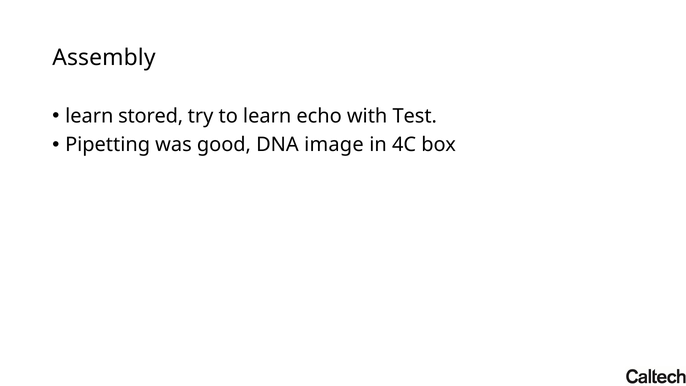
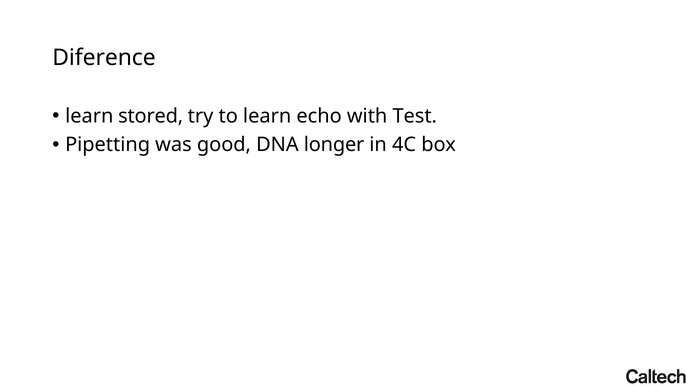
Assembly: Assembly -> Diference (104, 58)
image: image -> longer (334, 145)
